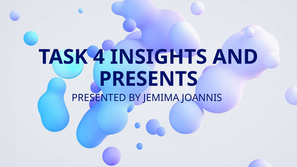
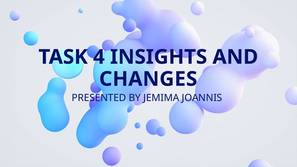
PRESENTS: PRESENTS -> CHANGES (148, 79)
